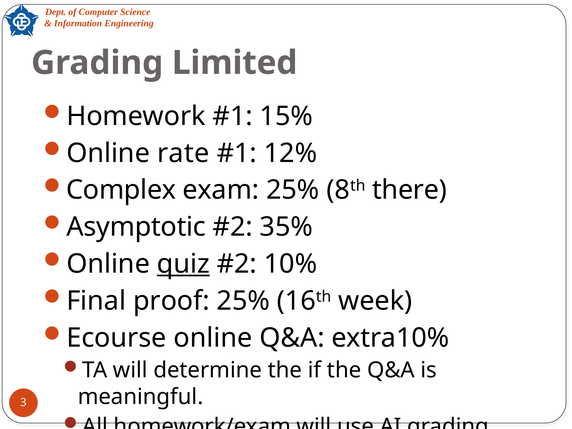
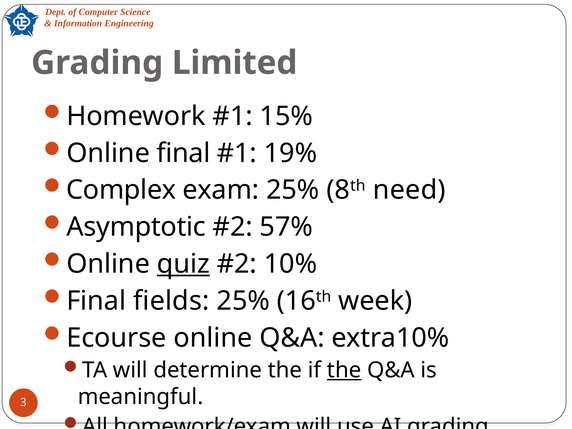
Online rate: rate -> final (183, 153)
12%: 12% -> 19% (291, 153)
there: there -> need (409, 190)
35%: 35% -> 57% (286, 227)
proof: proof -> fields (171, 301)
the underline: none -> present (344, 370)
